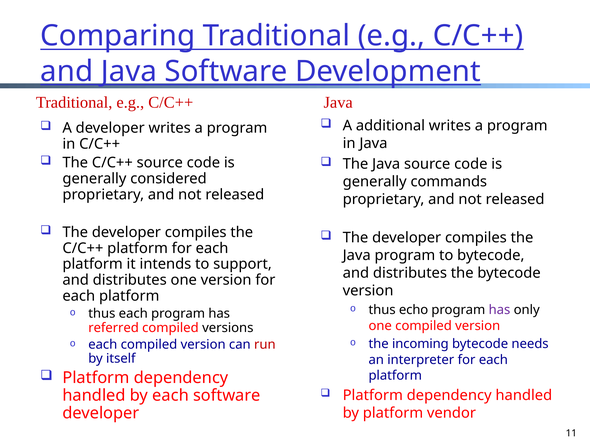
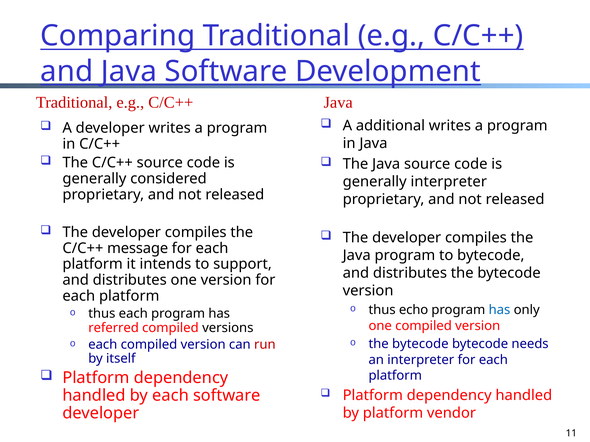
generally commands: commands -> interpreter (449, 182)
C/C++ platform: platform -> message (138, 248)
has colour: purple -> blue (499, 310)
incoming: incoming -> bytecode (420, 344)
